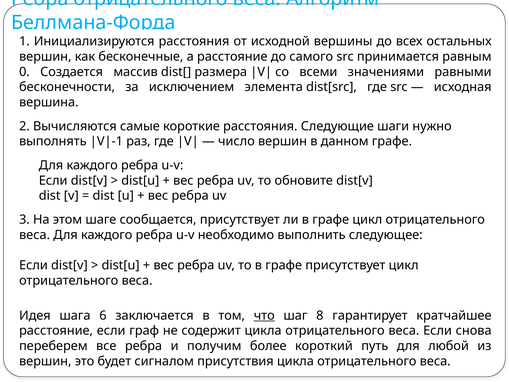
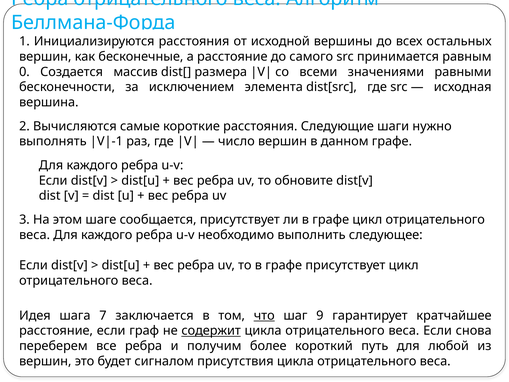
6: 6 -> 7 (103, 315)
8: 8 -> 9 (320, 315)
содержит underline: none -> present (211, 331)
